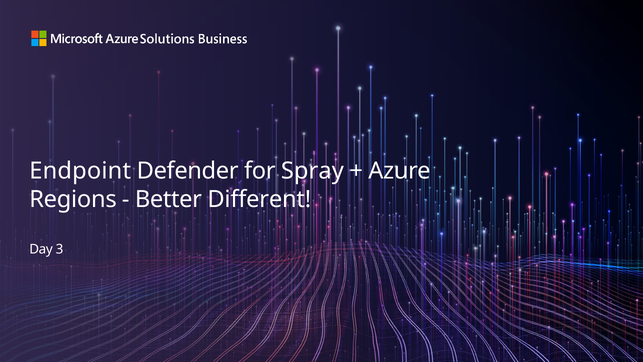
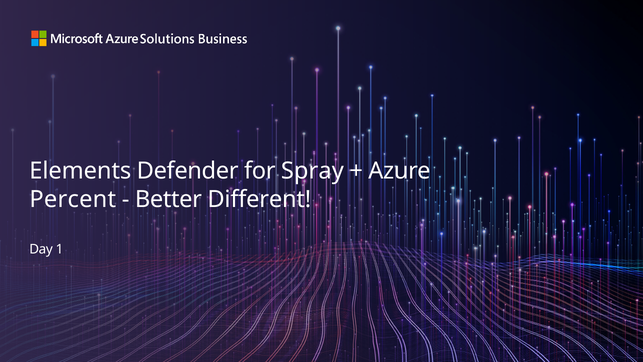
Endpoint: Endpoint -> Elements (80, 171)
Regions: Regions -> Percent (73, 199)
3: 3 -> 1 (59, 249)
